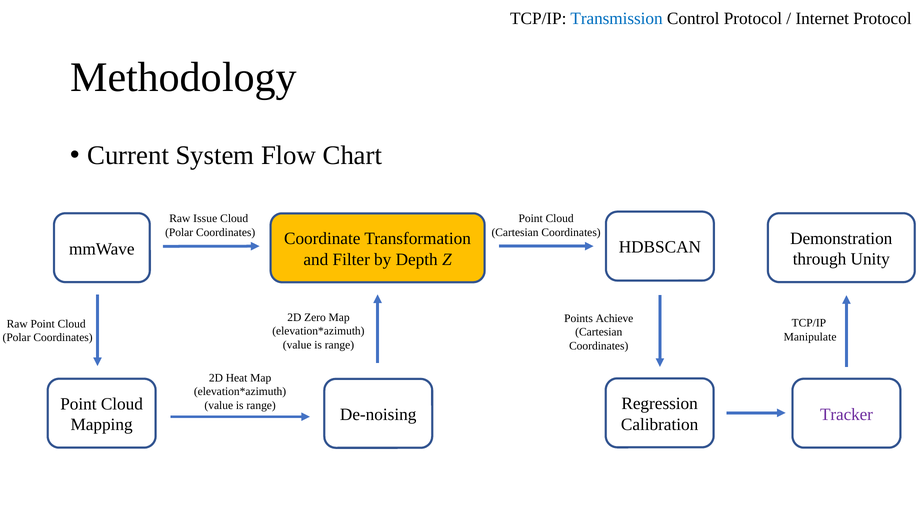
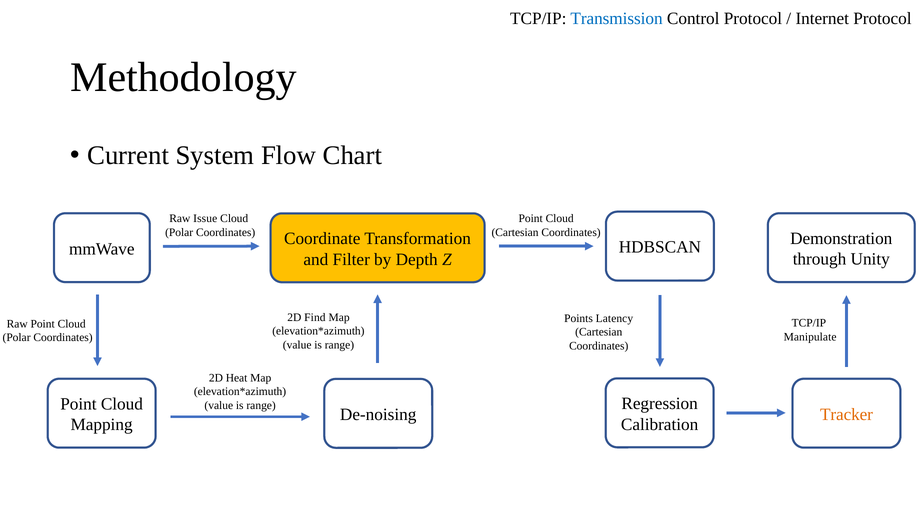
Zero: Zero -> Find (315, 317)
Achieve: Achieve -> Latency (614, 318)
Tracker colour: purple -> orange (846, 414)
